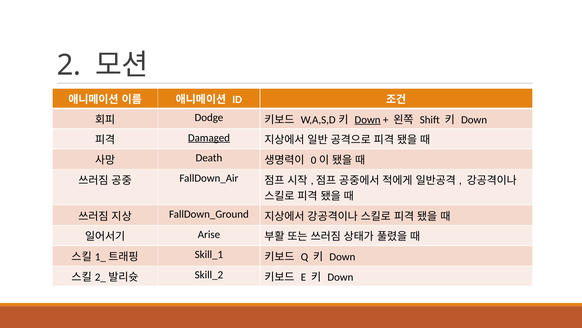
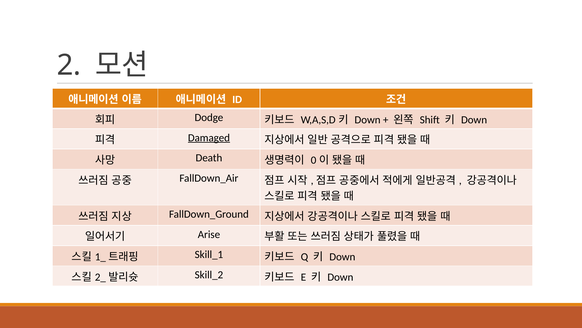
Down underline: present -> none (368, 120)
